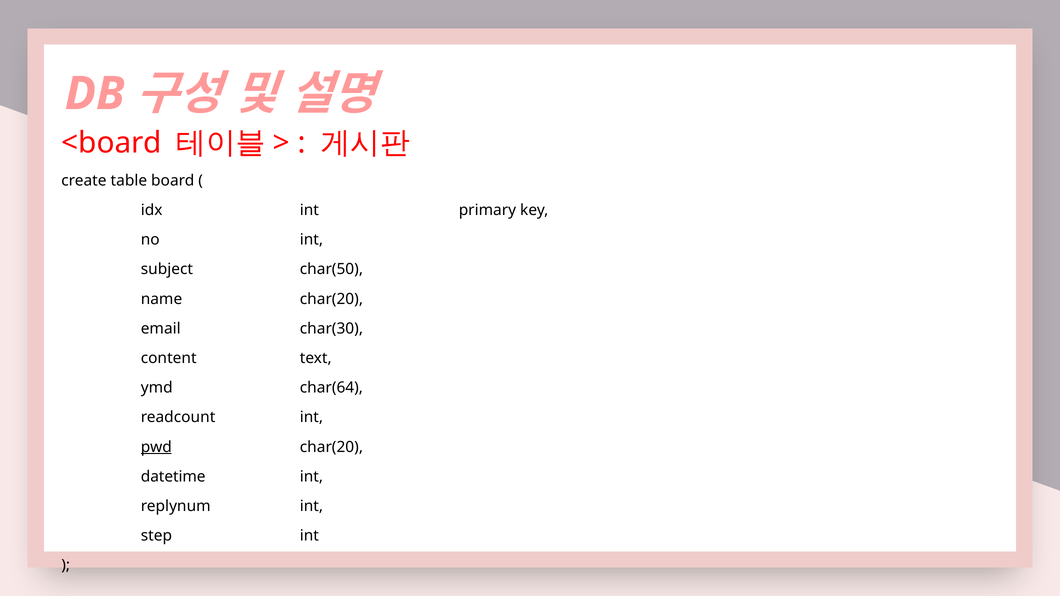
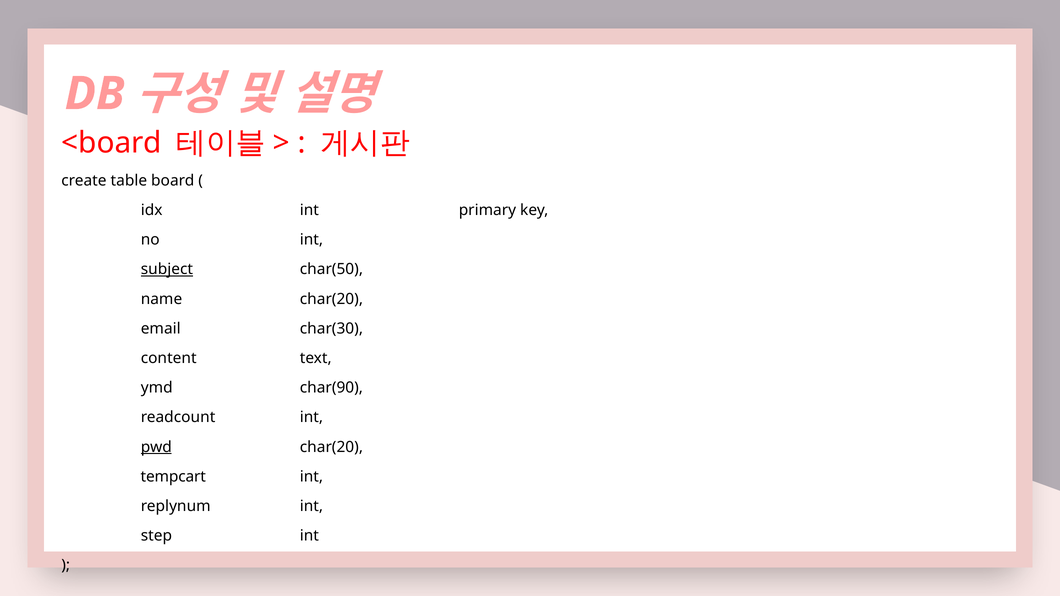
subject underline: none -> present (167, 269)
char(64: char(64 -> char(90 (331, 388)
datetime: datetime -> tempcart (173, 477)
